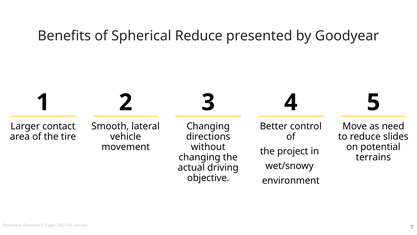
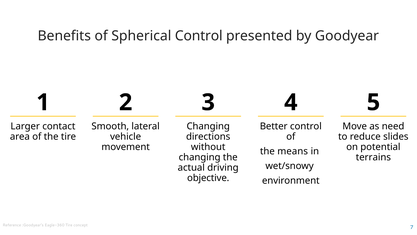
Spherical Reduce: Reduce -> Control (199, 36)
project: project -> means (293, 151)
